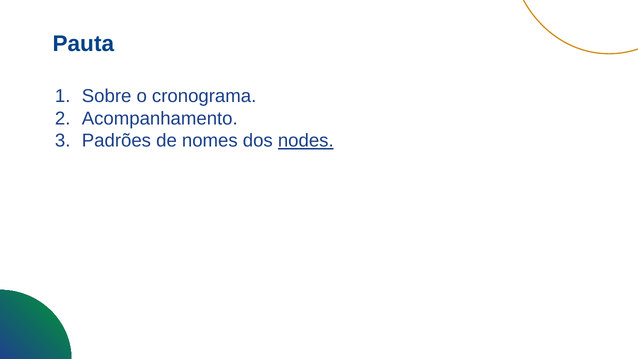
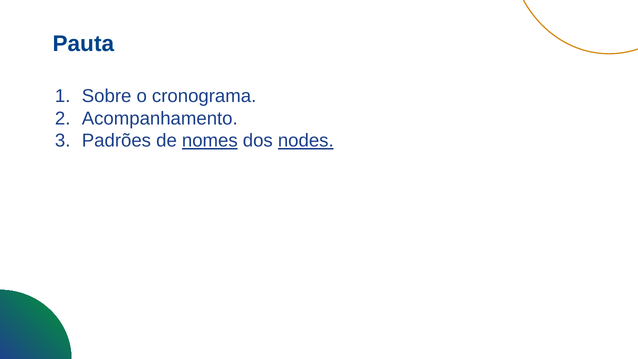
nomes underline: none -> present (210, 141)
